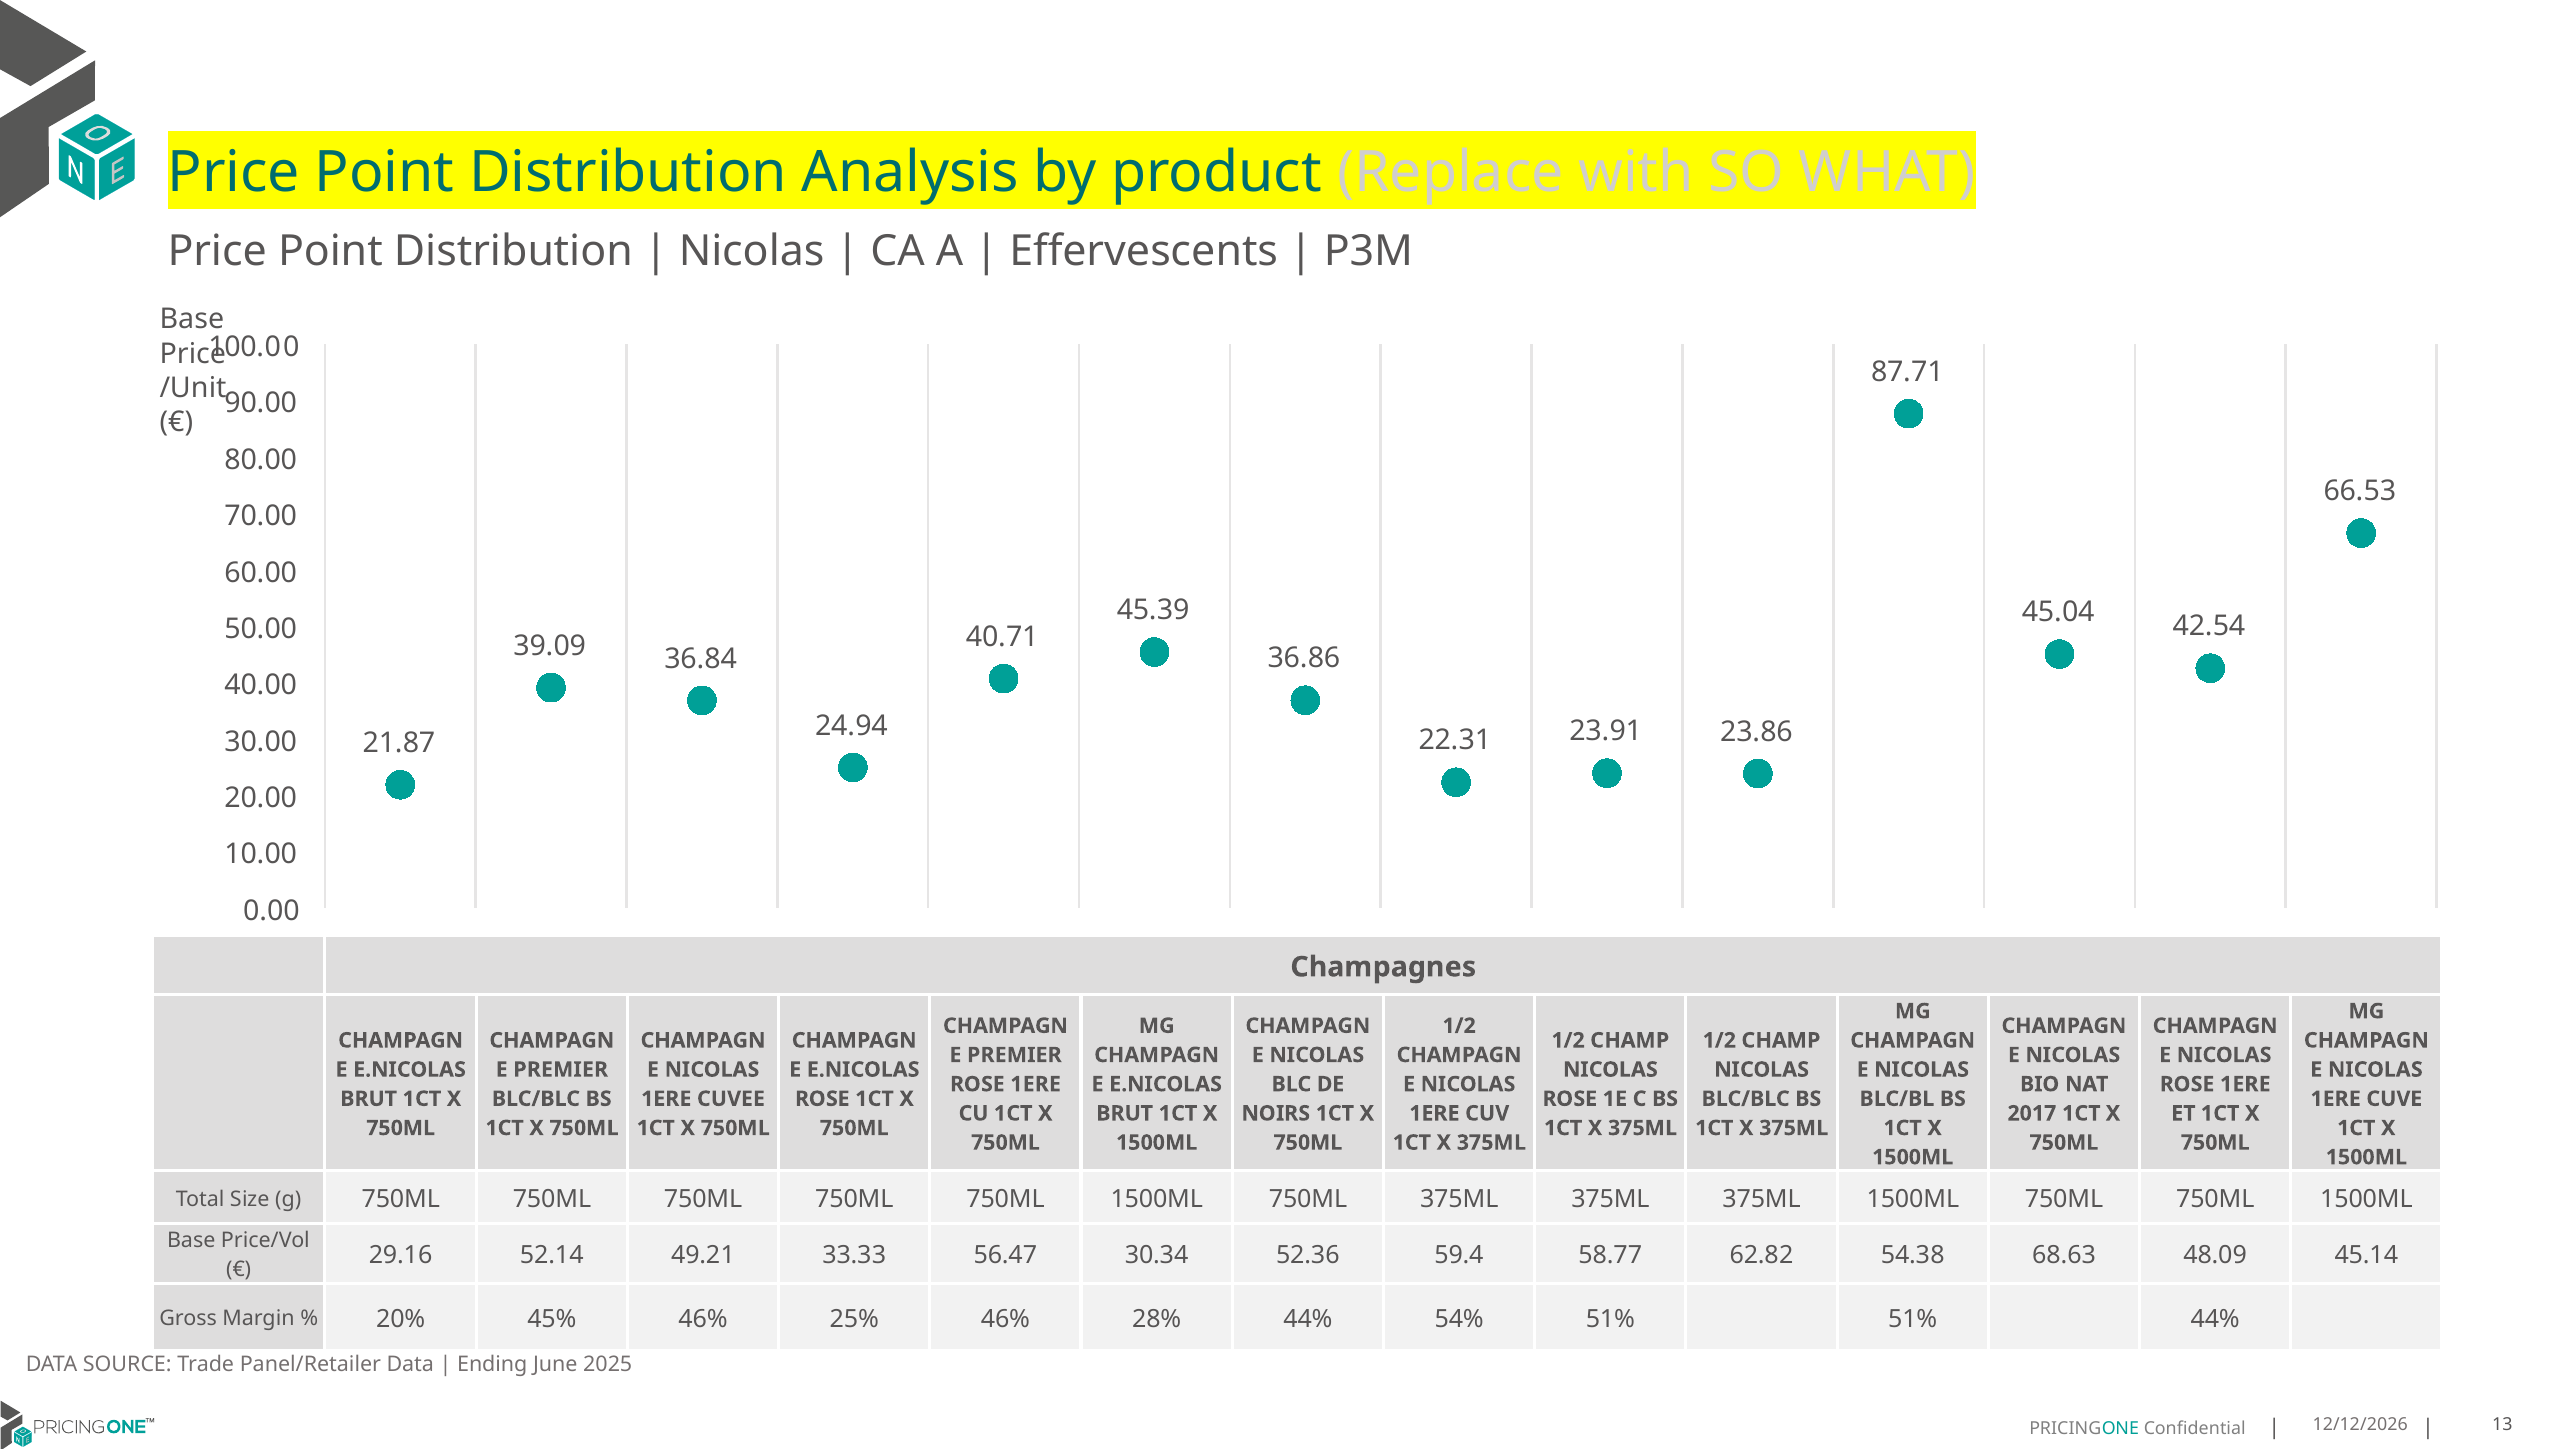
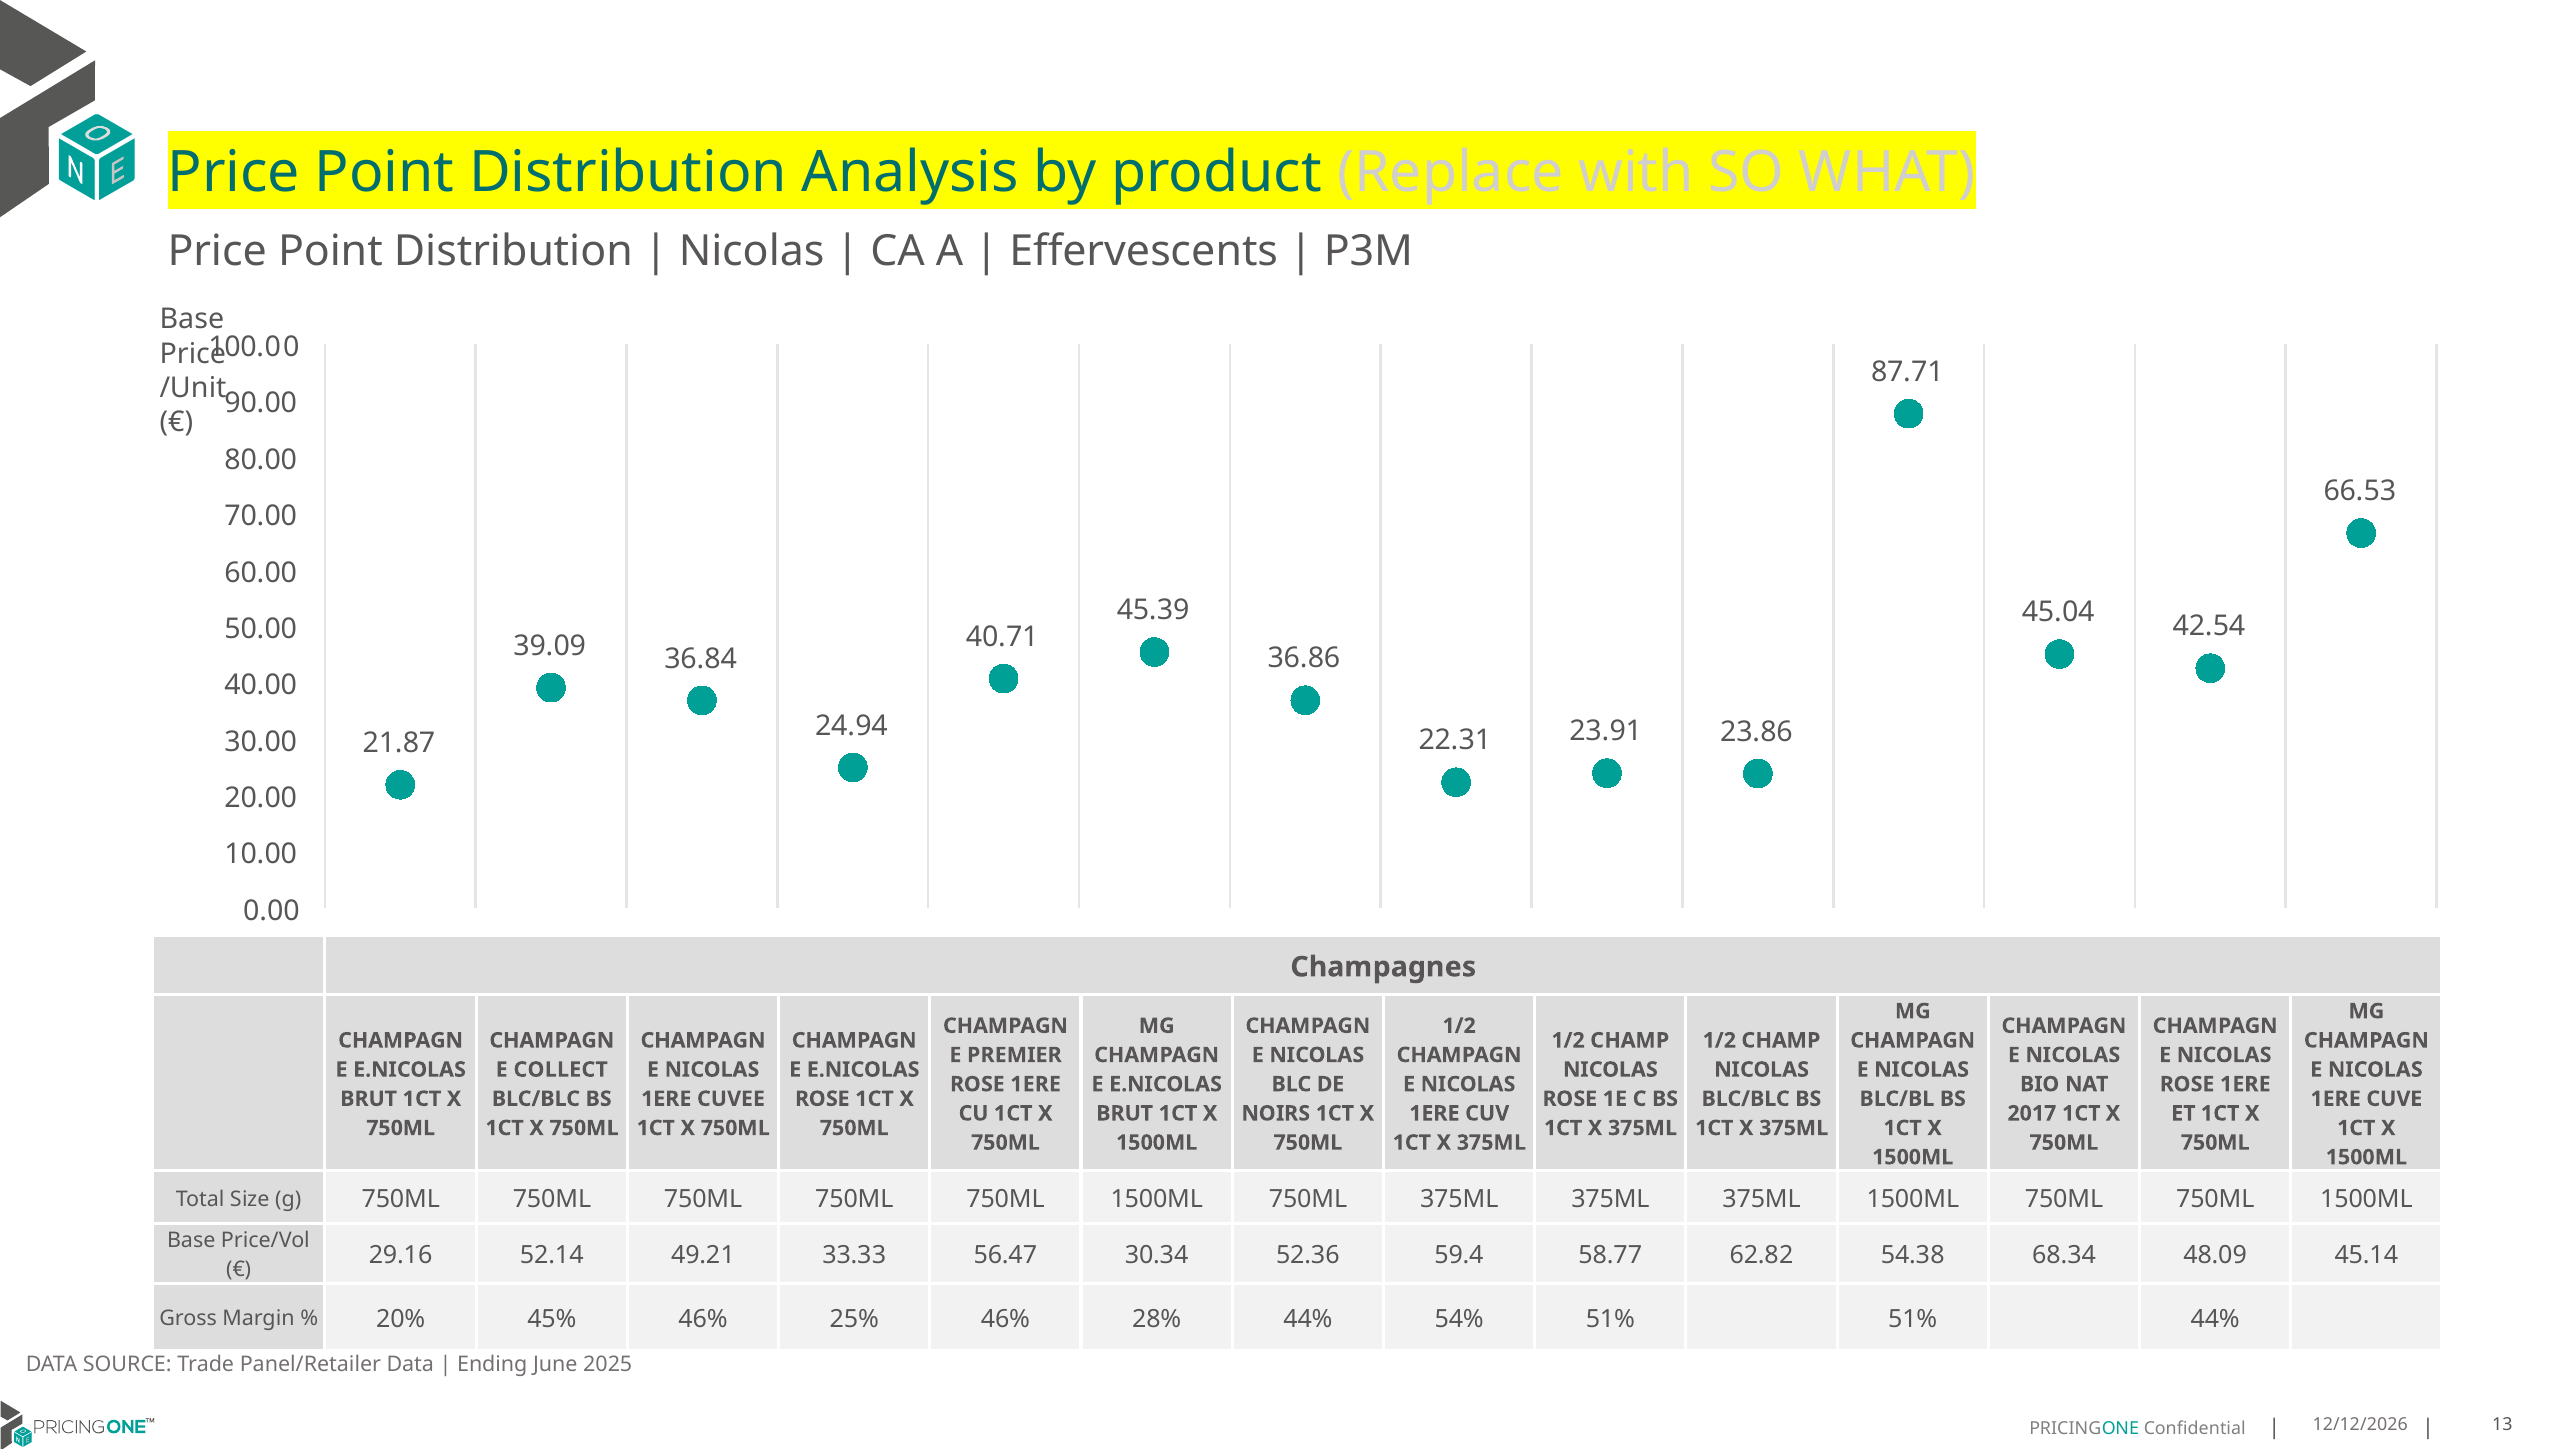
PREMIER: PREMIER -> COLLECT (561, 1070)
68.63: 68.63 -> 68.34 (2064, 1256)
